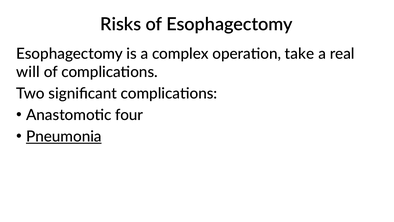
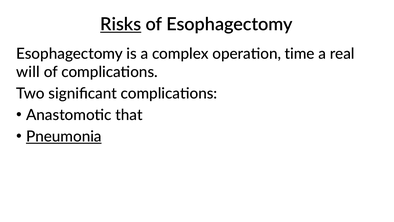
Risks underline: none -> present (121, 24)
take: take -> time (300, 54)
four: four -> that (129, 115)
